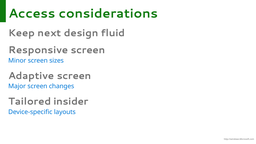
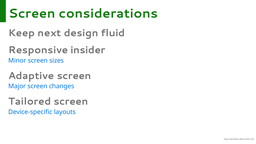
Access: Access -> Screen (32, 13)
Responsive screen: screen -> insider (88, 50)
Tailored insider: insider -> screen (71, 101)
